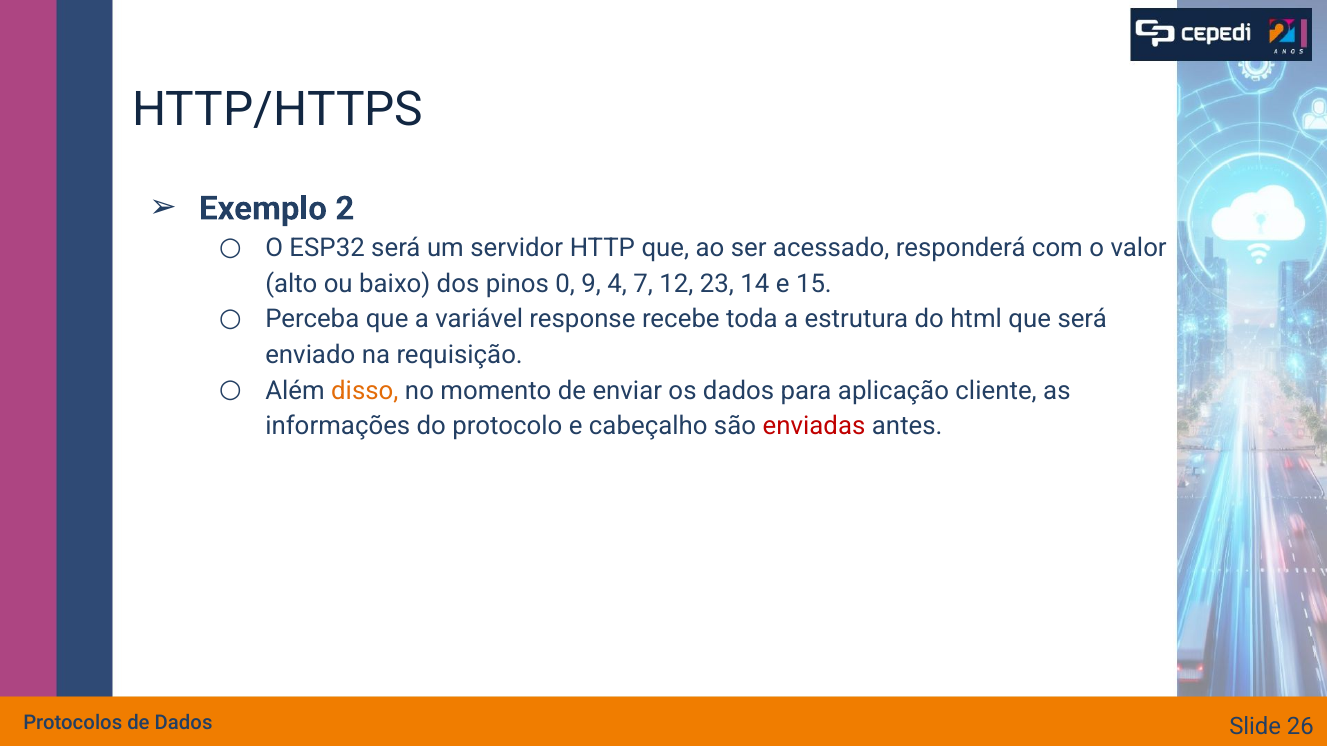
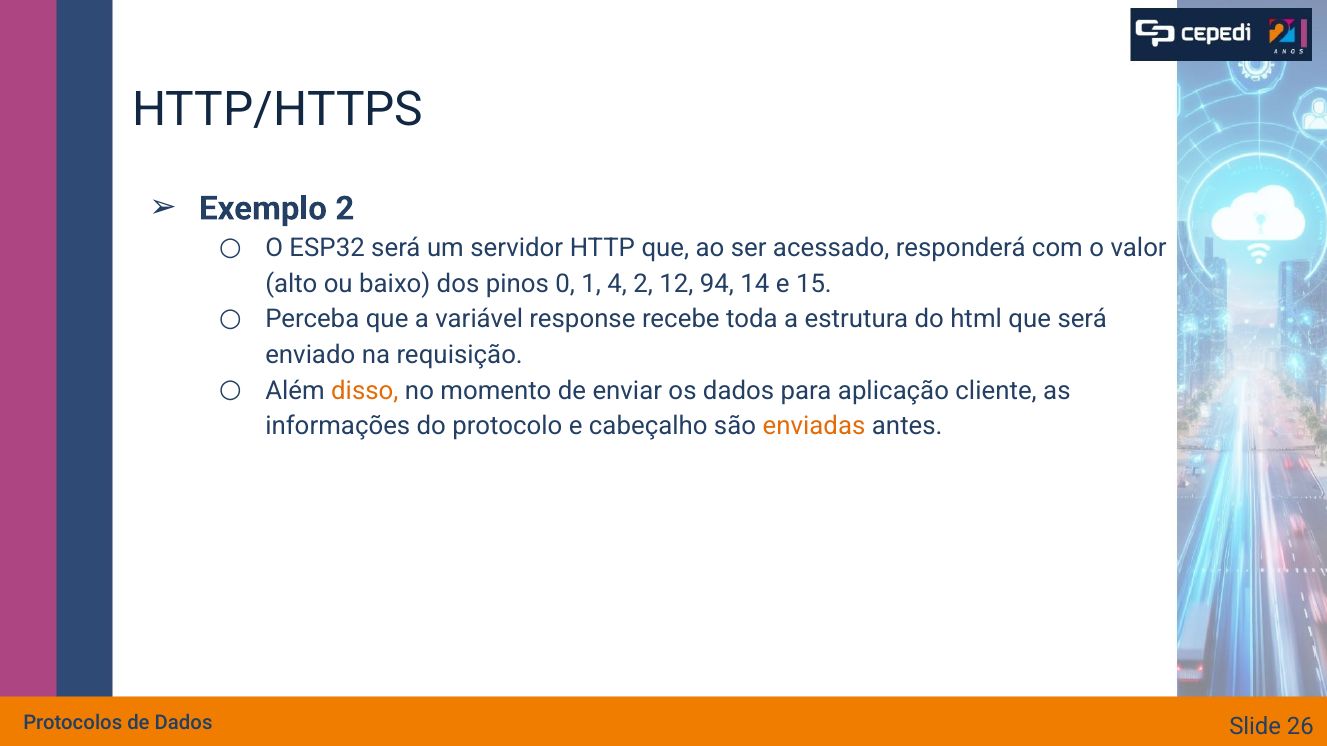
9: 9 -> 1 (591, 284)
4 7: 7 -> 2 (643, 284)
23: 23 -> 94 (717, 284)
enviadas colour: red -> orange (814, 427)
